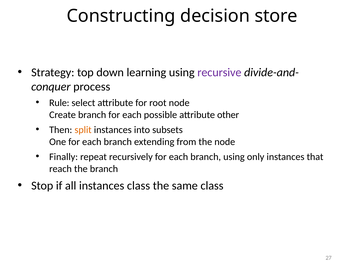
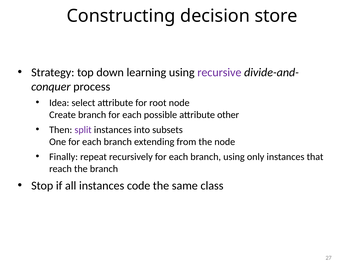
Rule: Rule -> Idea (59, 103)
split colour: orange -> purple (83, 130)
instances class: class -> code (139, 186)
